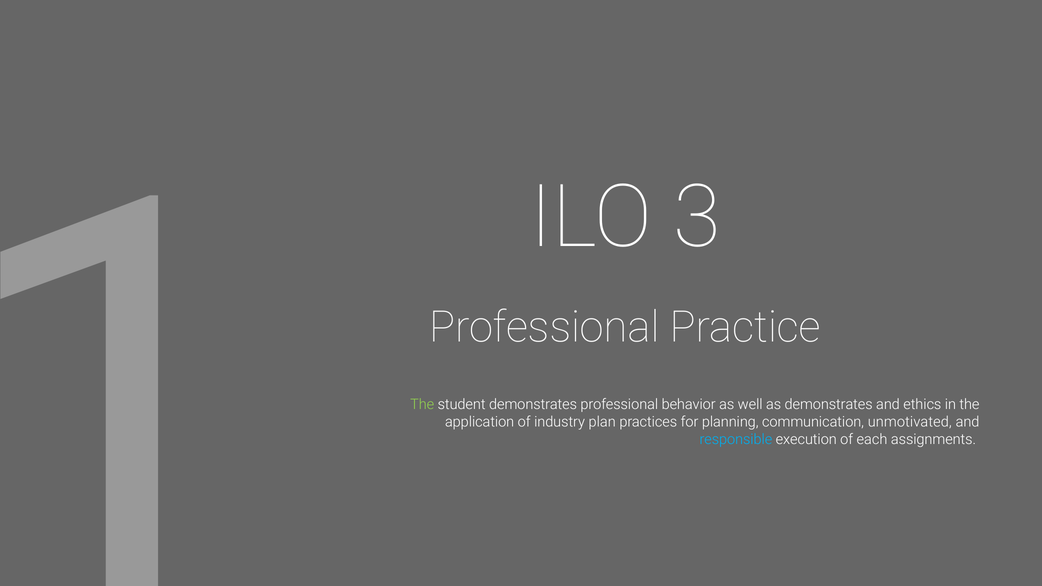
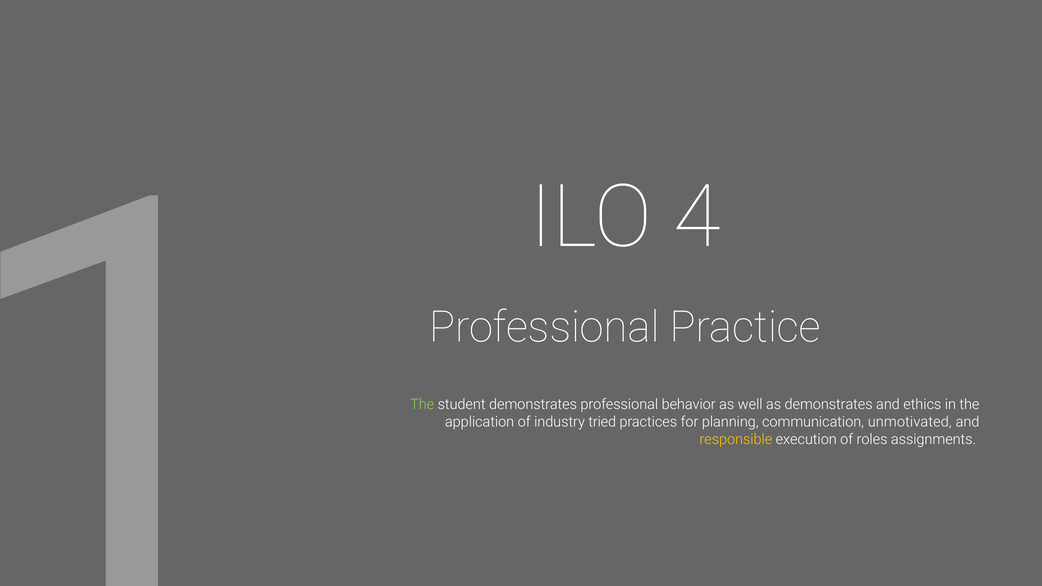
3: 3 -> 4 (697, 217)
plan: plan -> tried (602, 422)
responsible colour: light blue -> yellow (736, 440)
each: each -> roles (872, 440)
